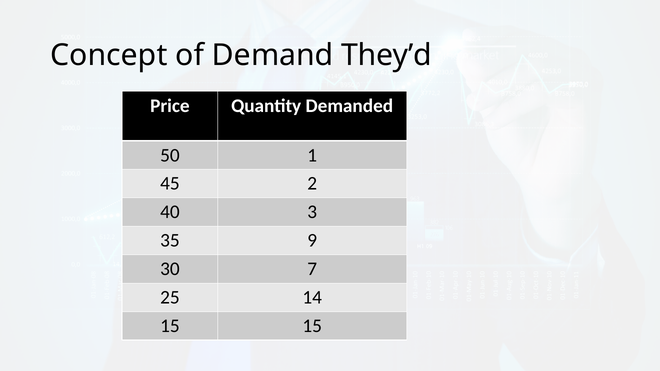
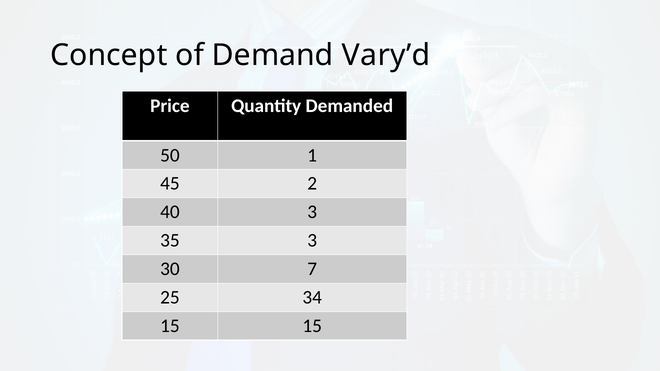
They’d: They’d -> Vary’d (386, 55)
35 9: 9 -> 3 (312, 241)
14: 14 -> 34 (312, 298)
